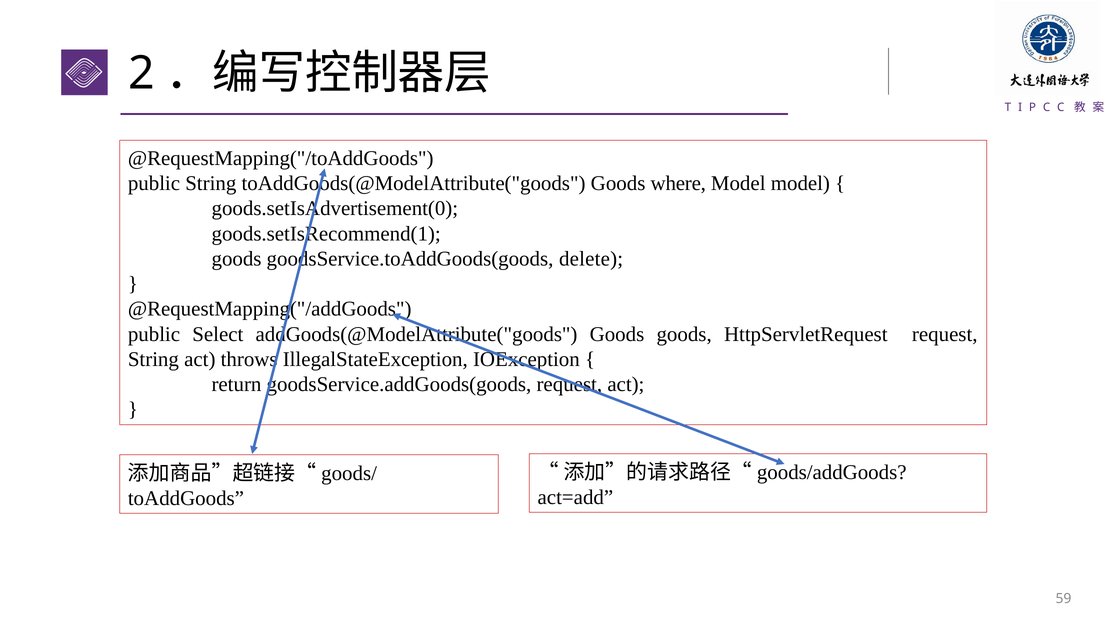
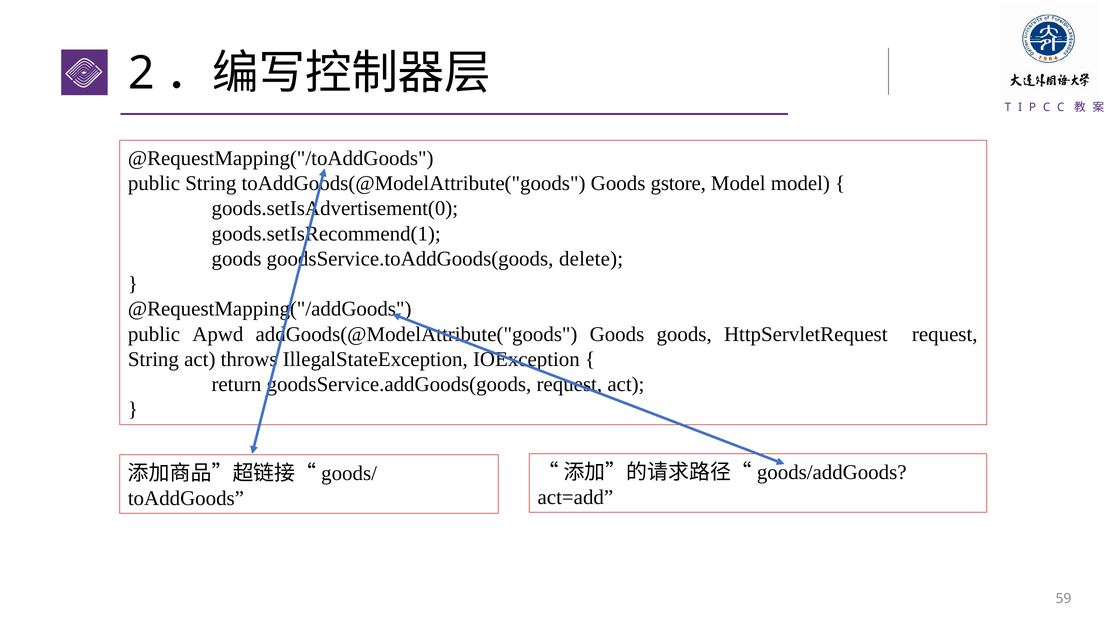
where: where -> gstore (678, 183)
Select: Select -> Apwd (218, 334)
